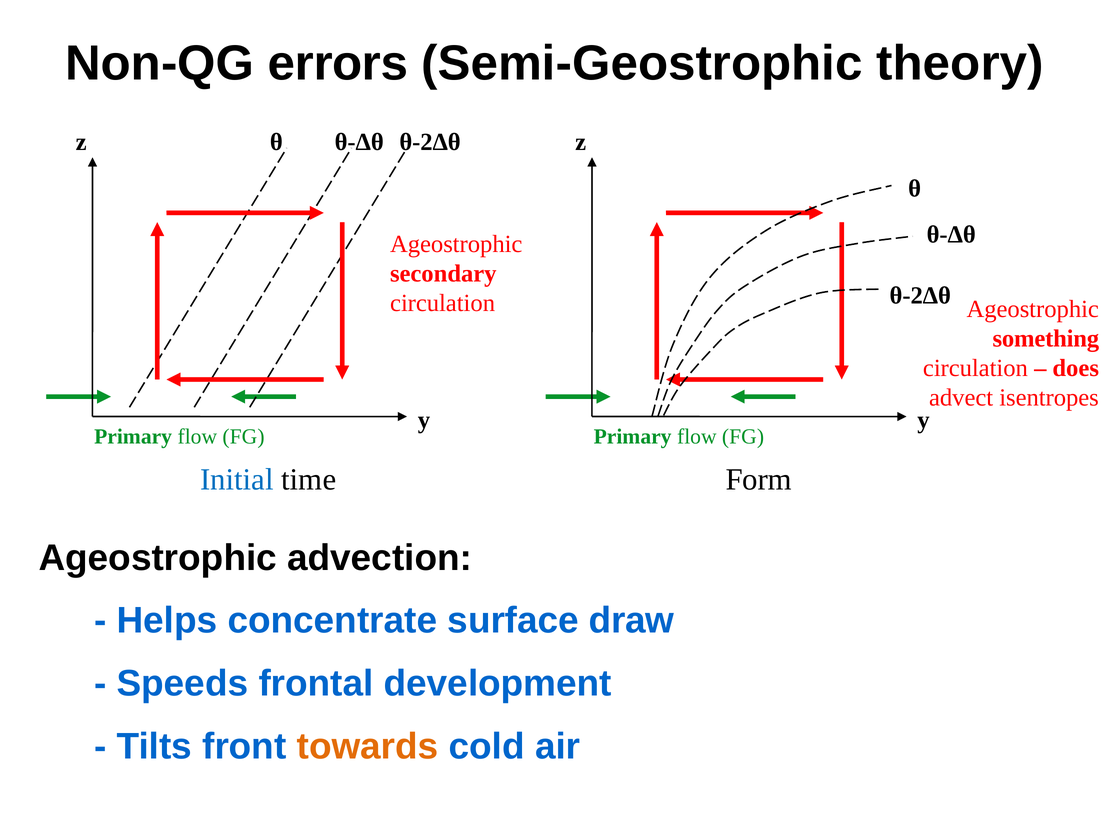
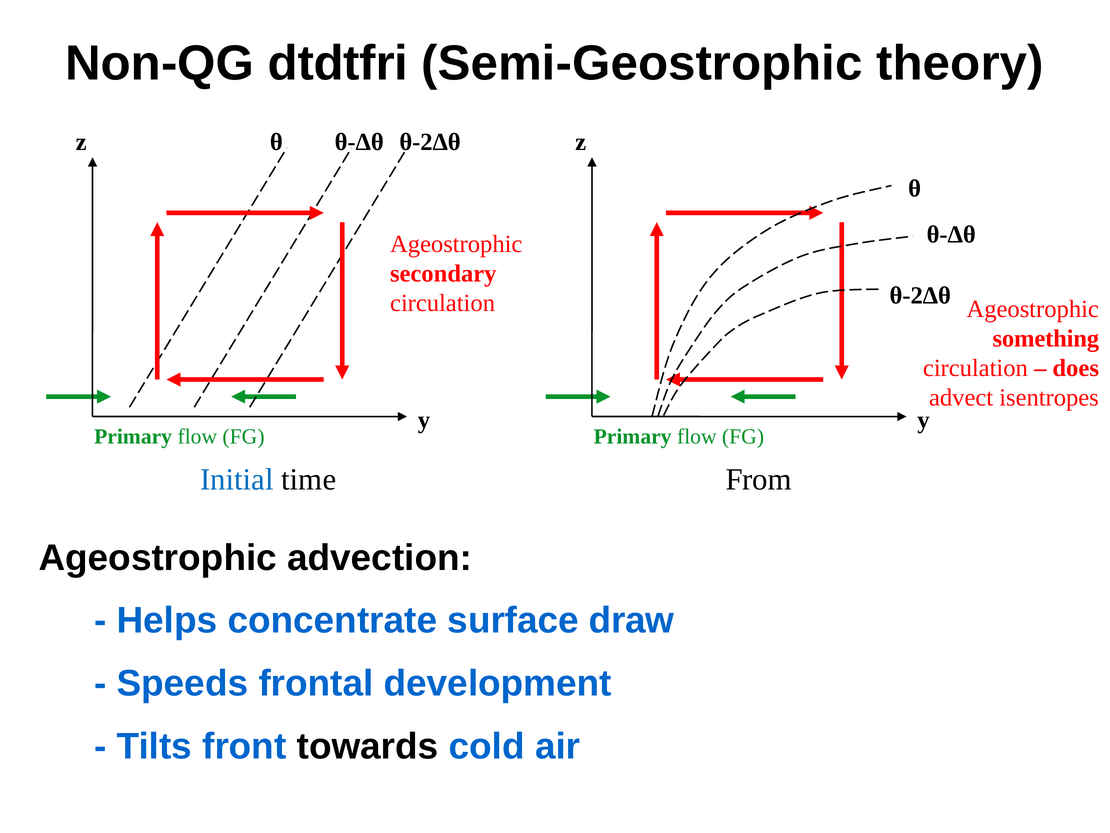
errors: errors -> dtdtfri (338, 64)
Form: Form -> From (759, 479)
towards colour: orange -> black (368, 746)
